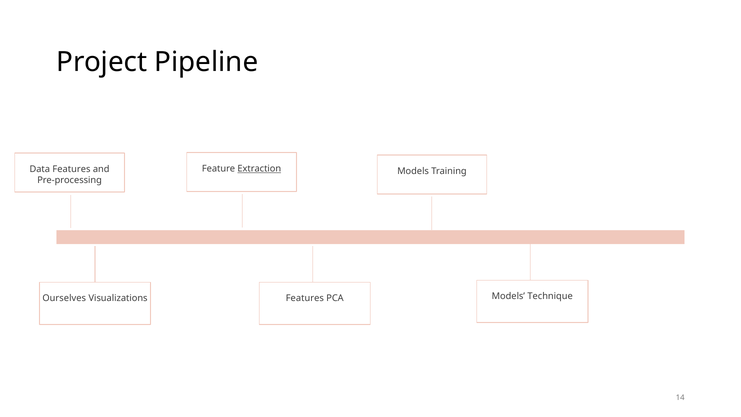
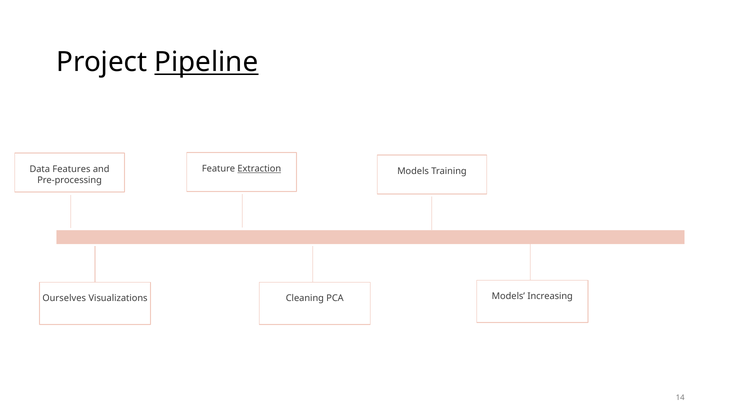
Pipeline underline: none -> present (206, 62)
Features: Features -> Cleaning (305, 298)
Technique: Technique -> Increasing (550, 296)
